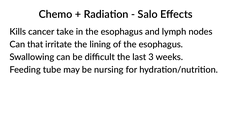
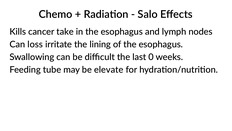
that: that -> loss (35, 44)
3: 3 -> 0 (151, 57)
nursing: nursing -> elevate (109, 69)
